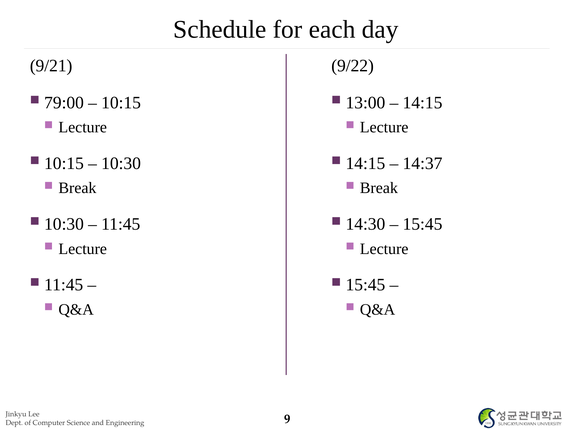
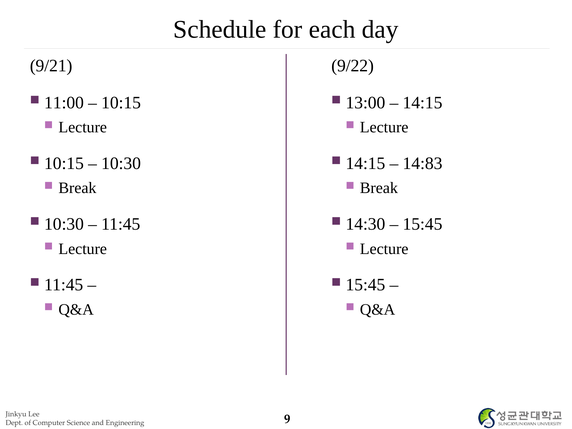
79:00: 79:00 -> 11:00 (64, 103)
14:37: 14:37 -> 14:83 (423, 163)
